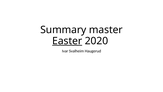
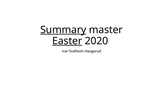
Summary underline: none -> present (63, 30)
